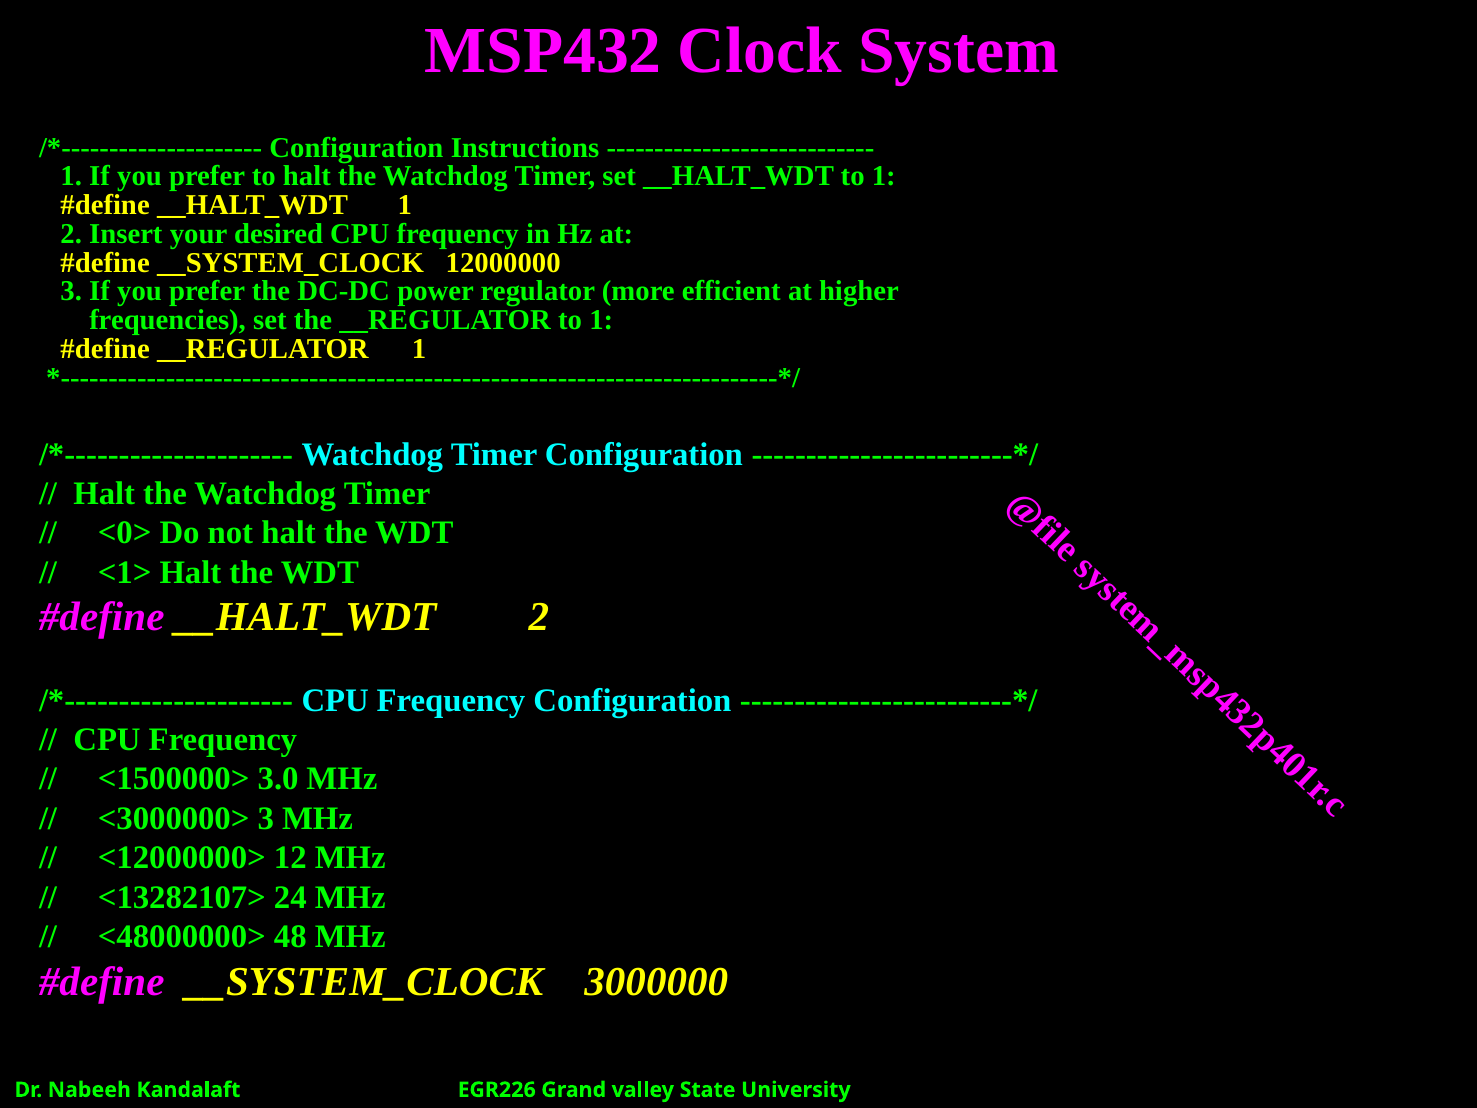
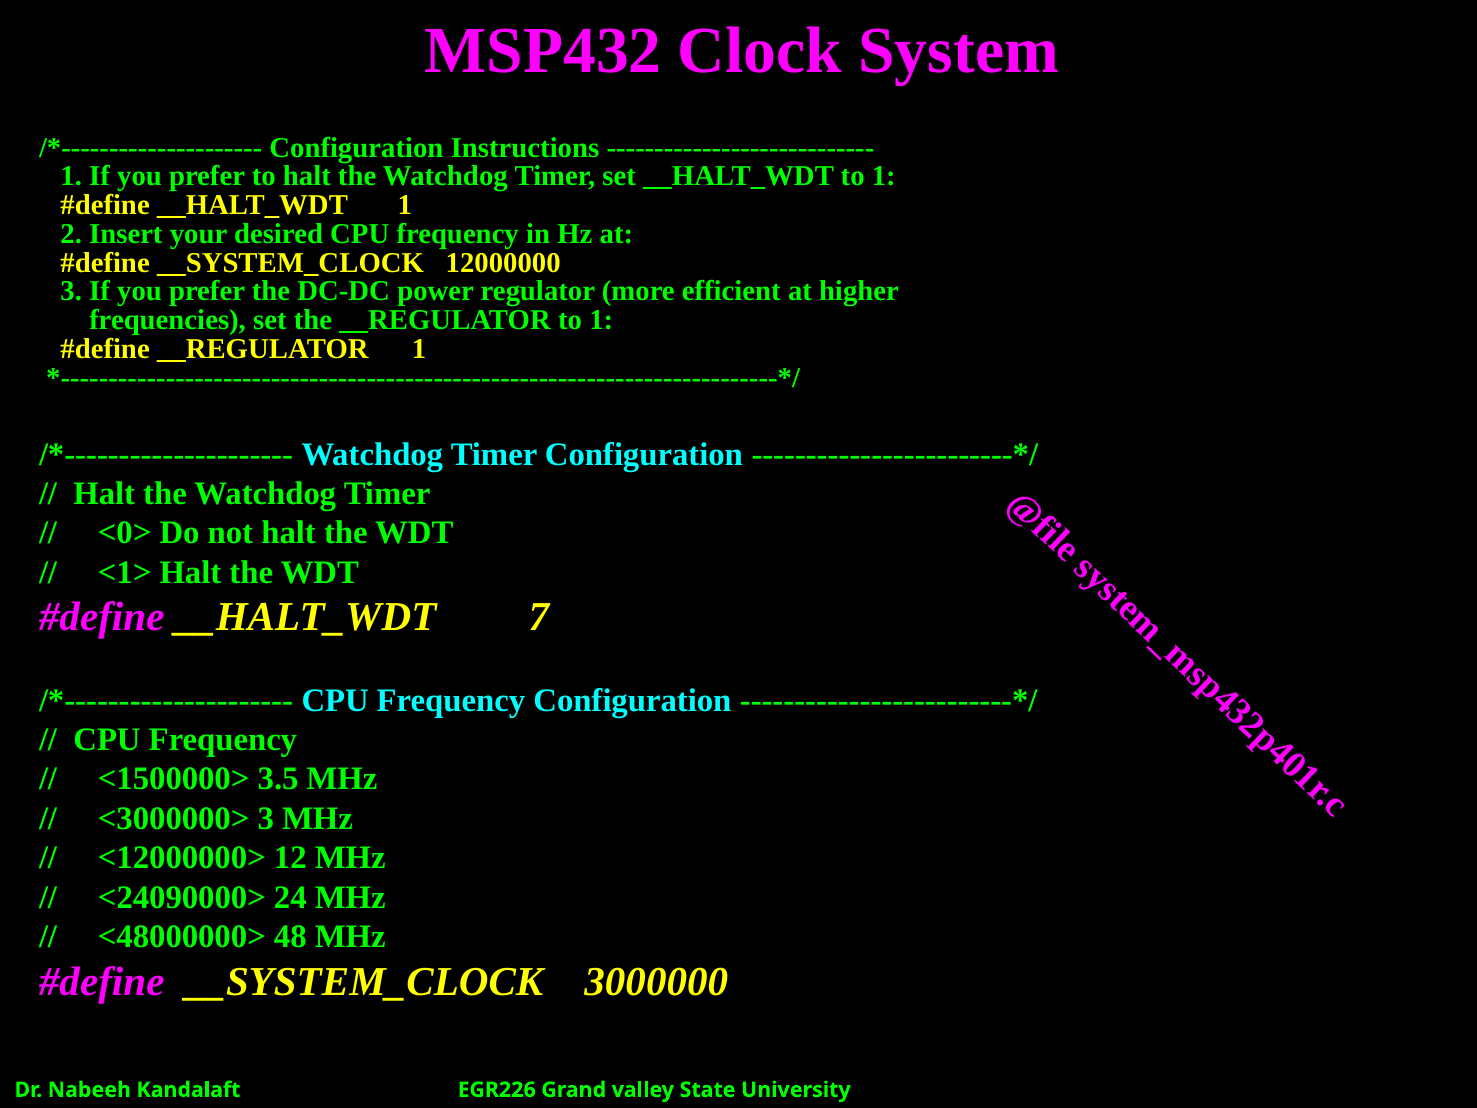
__HALT_WDT 2: 2 -> 7 (539, 617)
3.0: 3.0 -> 3.5 (278, 779)
<13282107>: <13282107> -> <24090000> (182, 897)
